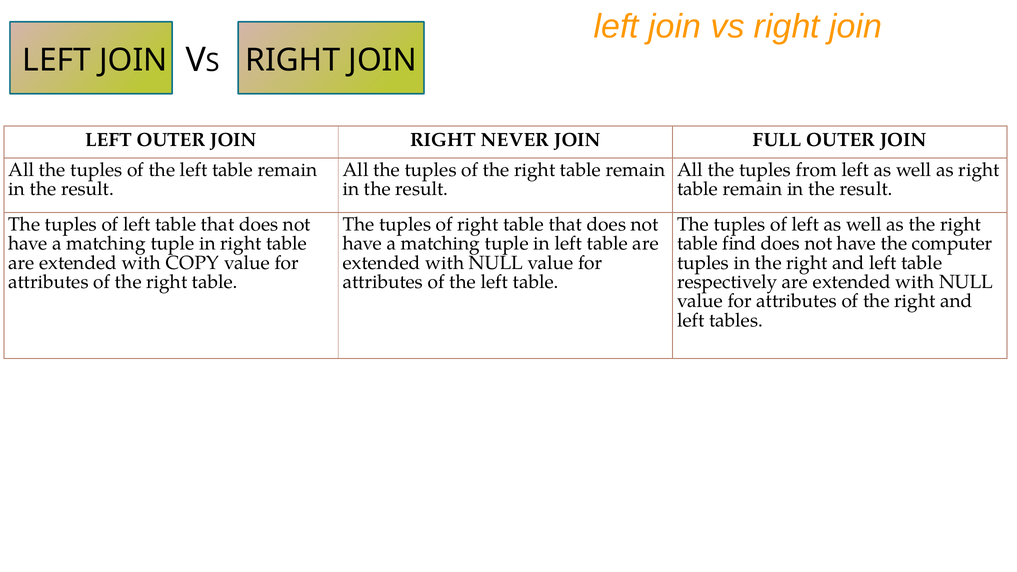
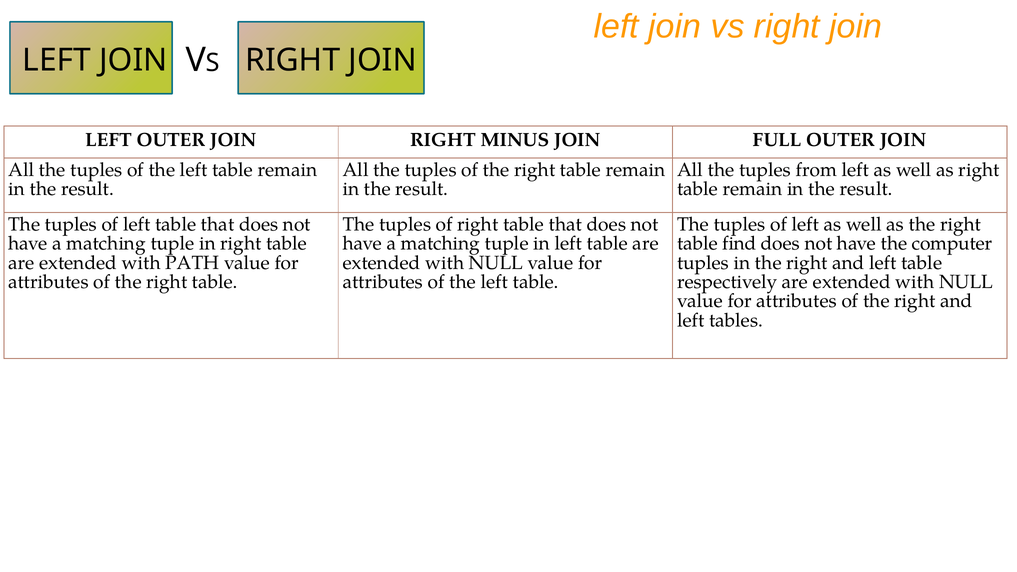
NEVER: NEVER -> MINUS (515, 140)
COPY: COPY -> PATH (192, 263)
